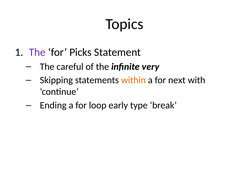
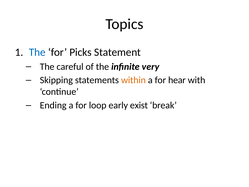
The colour: purple -> blue (37, 52)
next: next -> hear (177, 80)
type: type -> exist (139, 105)
